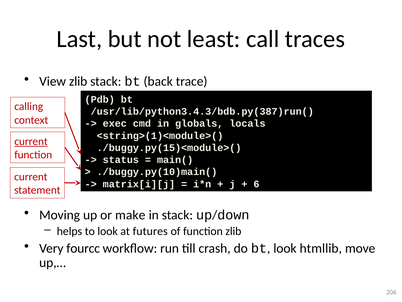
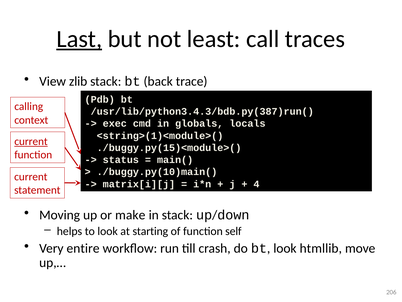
Last underline: none -> present (79, 39)
6: 6 -> 4 (256, 184)
futures: futures -> starting (150, 231)
function zlib: zlib -> self (233, 231)
fourcc: fourcc -> entire (83, 248)
